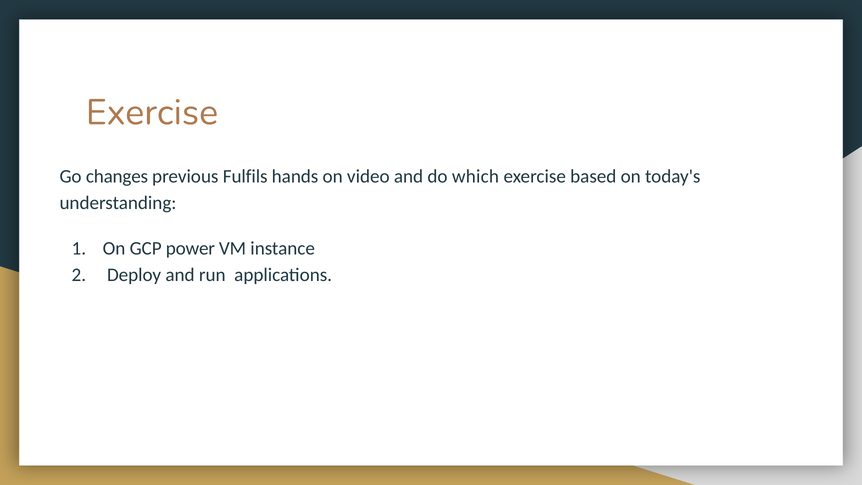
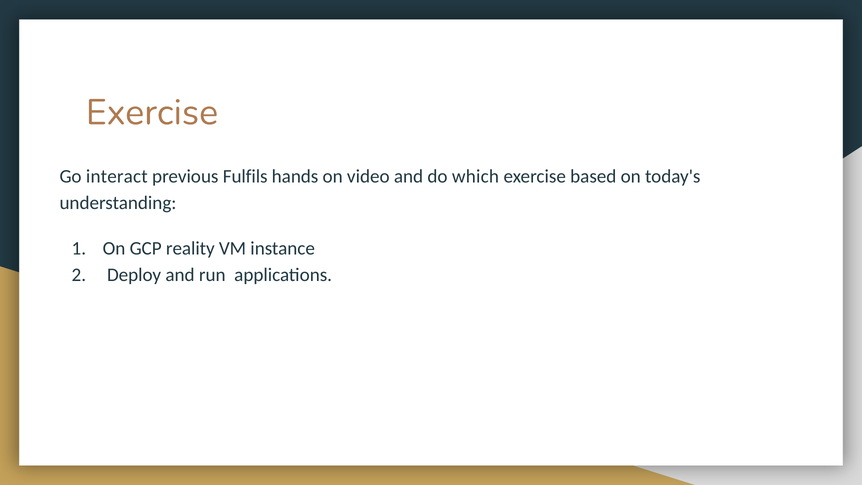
changes: changes -> interact (117, 177)
power: power -> reality (190, 249)
